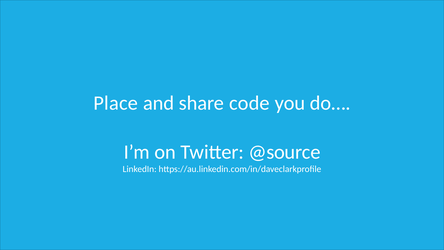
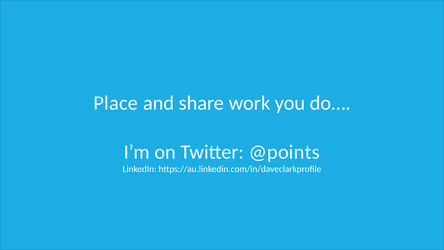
code: code -> work (249, 103)
@source: @source -> @points (284, 152)
